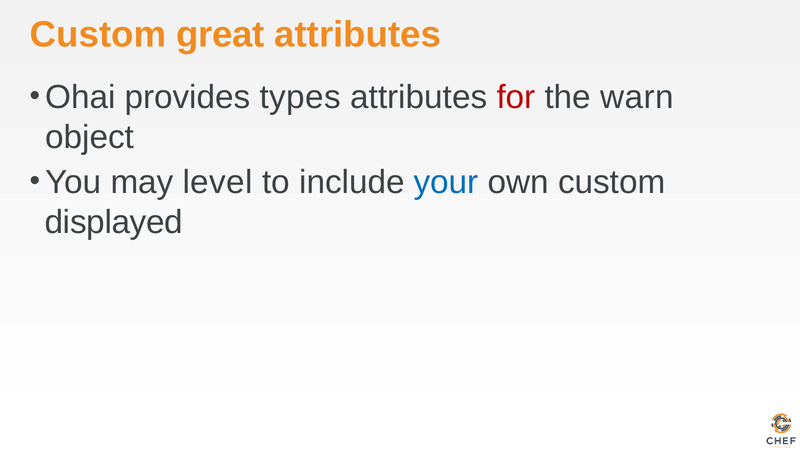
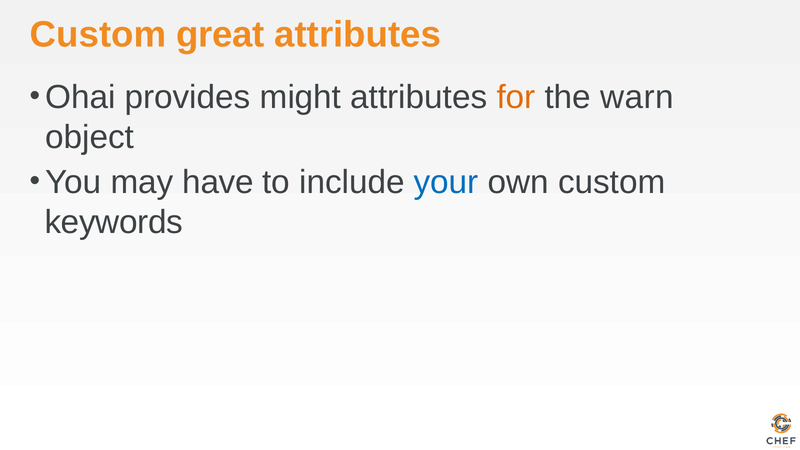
types: types -> might (300, 97)
for colour: red -> orange (516, 97)
level: level -> have (218, 182)
displayed: displayed -> keywords (114, 222)
